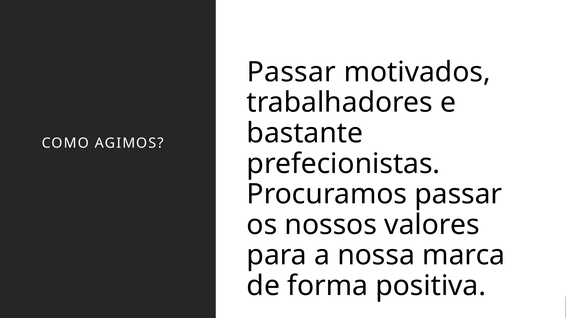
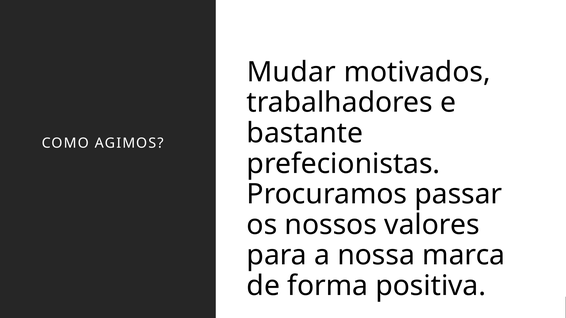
Passar: Passar -> Mudar (291, 72)
